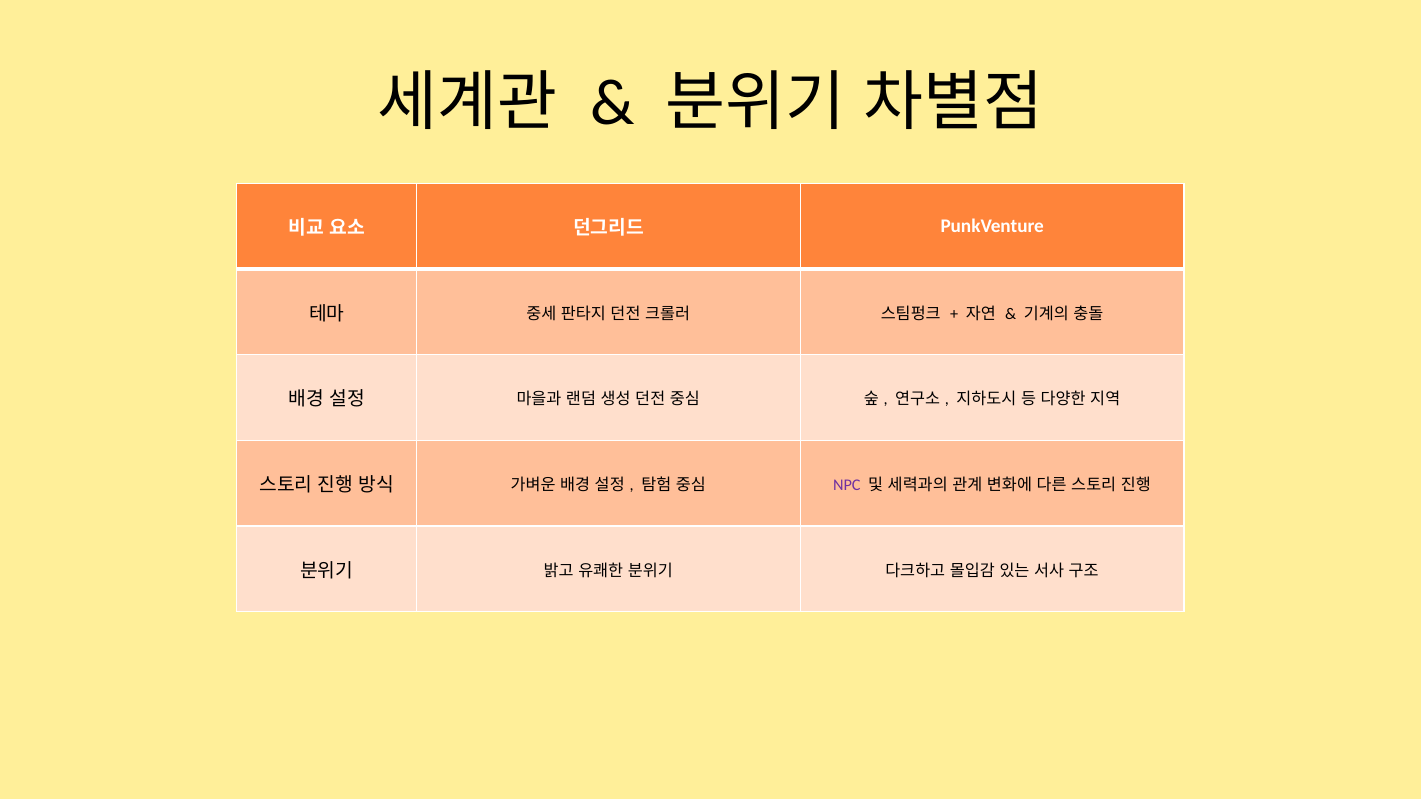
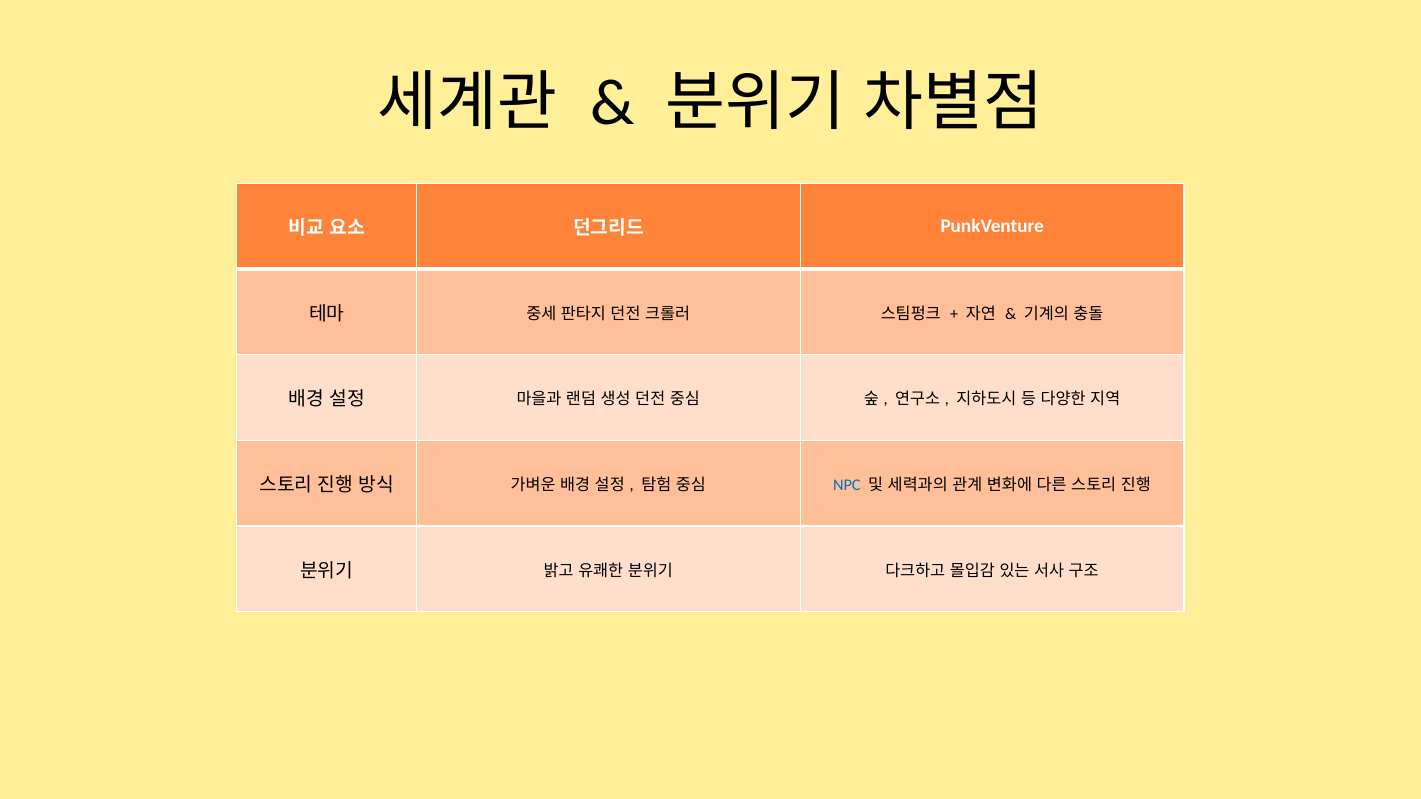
NPC colour: purple -> blue (847, 485)
